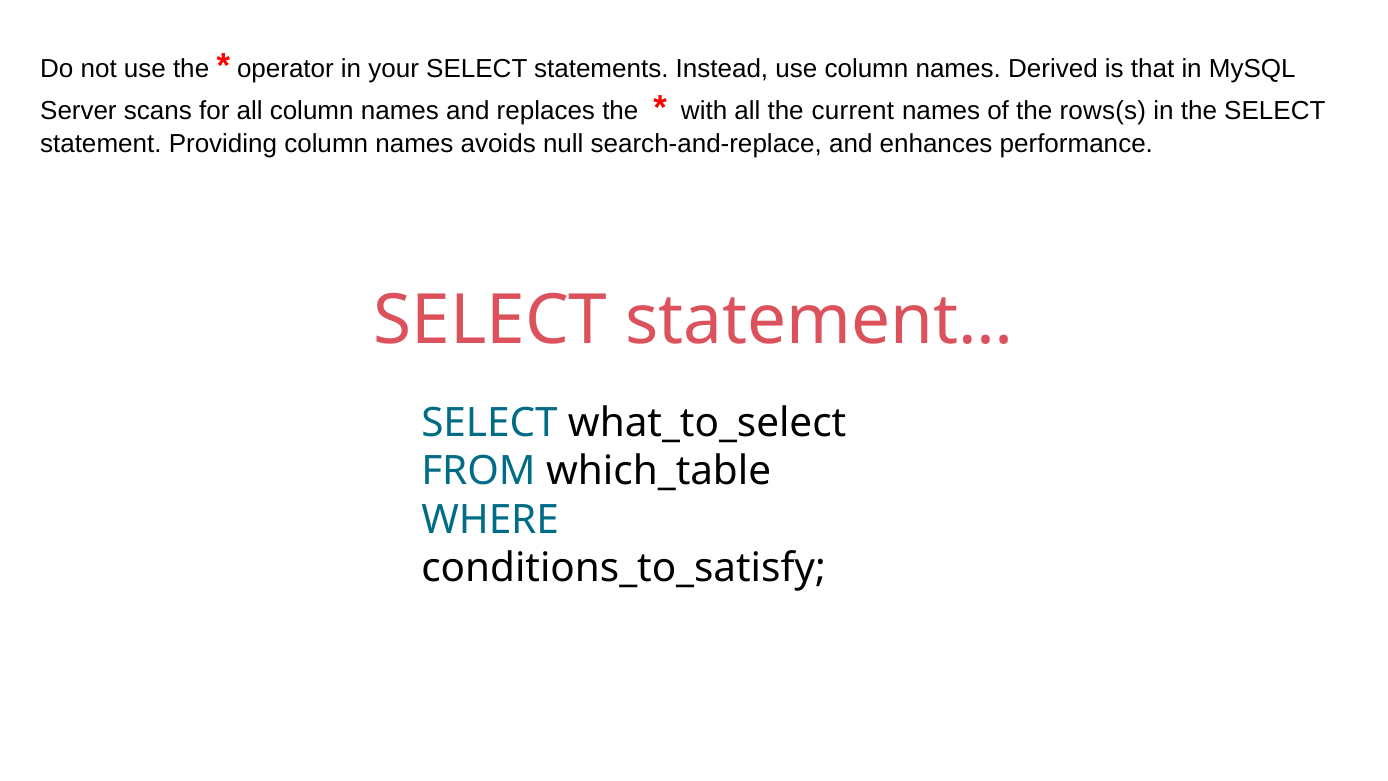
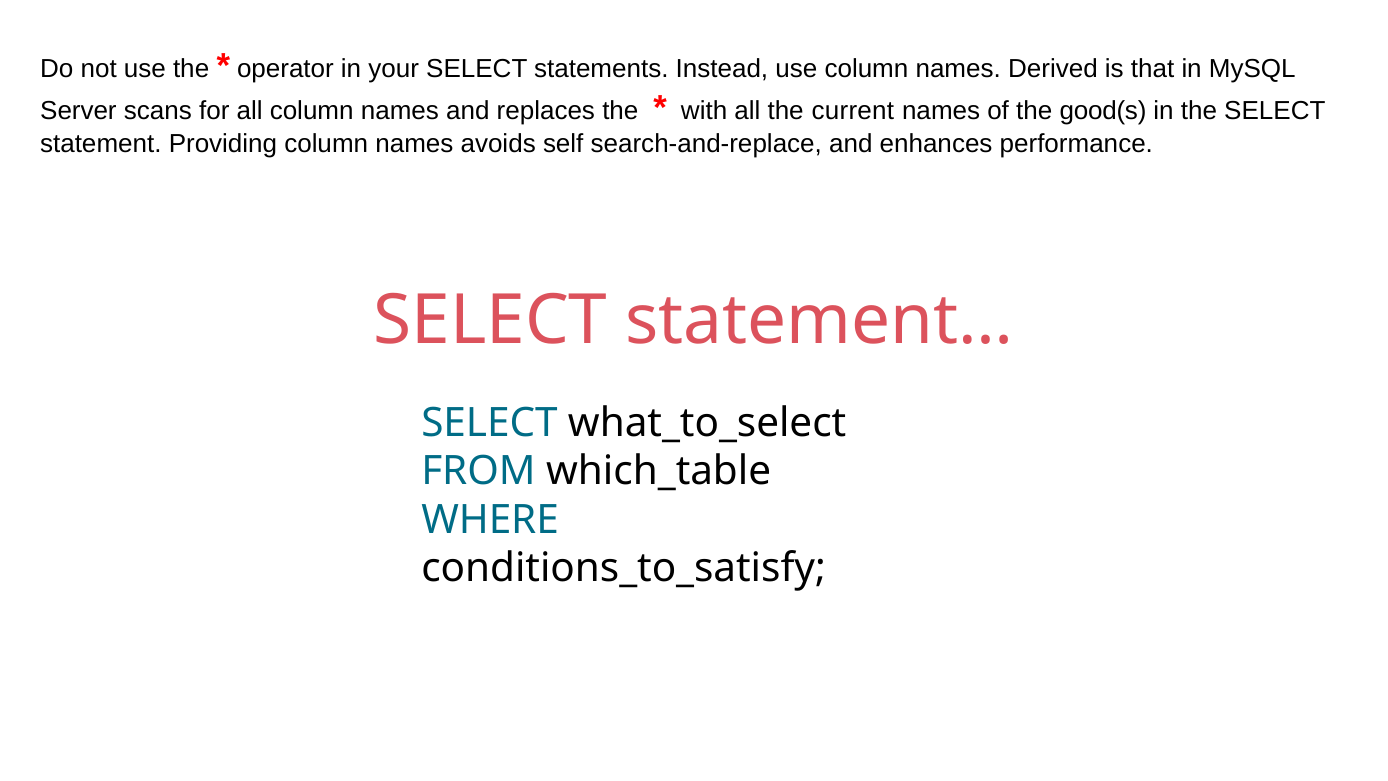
rows(s: rows(s -> good(s (1103, 111)
null: null -> self (563, 144)
